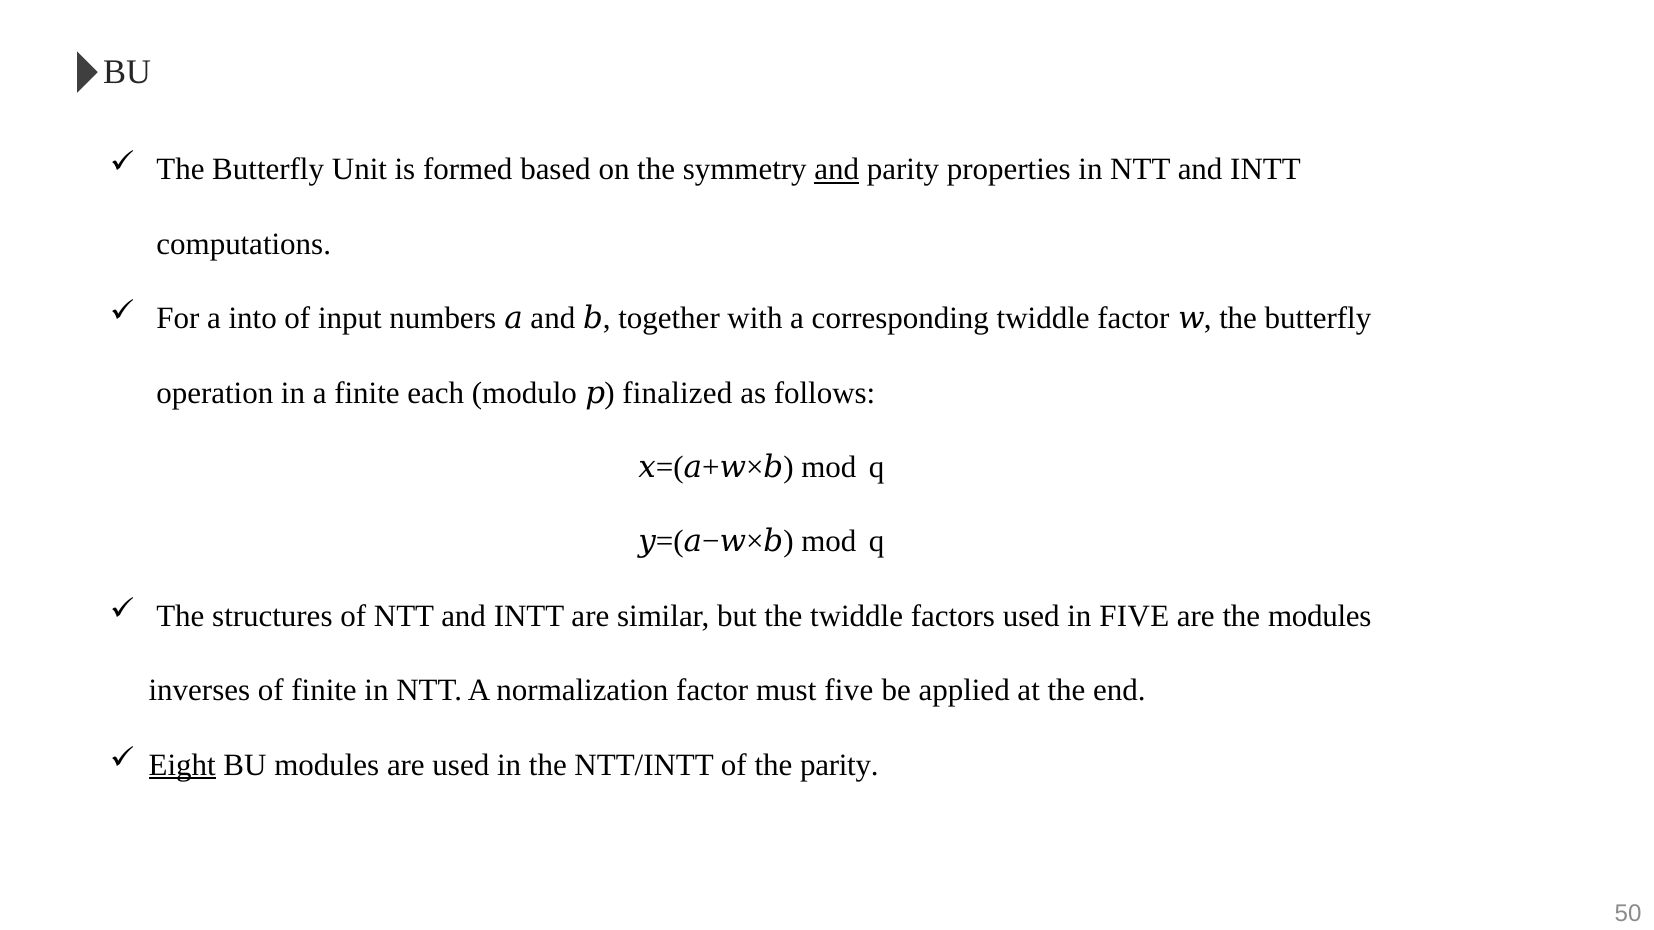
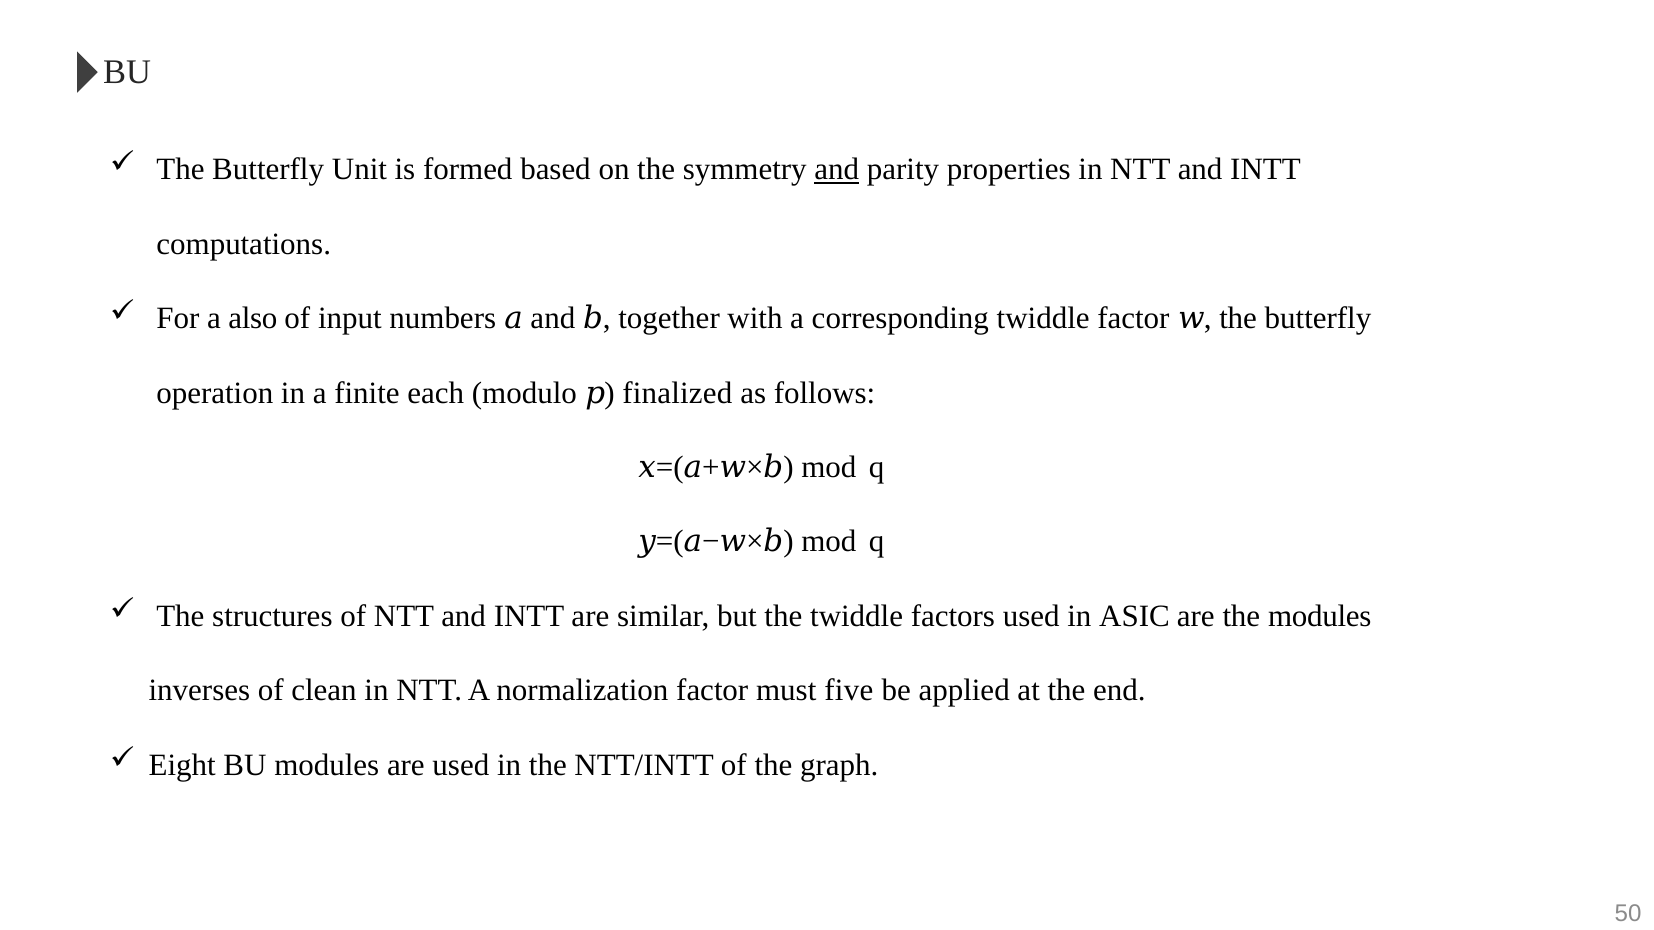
into: into -> also (253, 319)
in FIVE: FIVE -> ASIC (1134, 616)
of finite: finite -> clean (324, 691)
Eight underline: present -> none (182, 765)
the parity: parity -> graph (839, 765)
